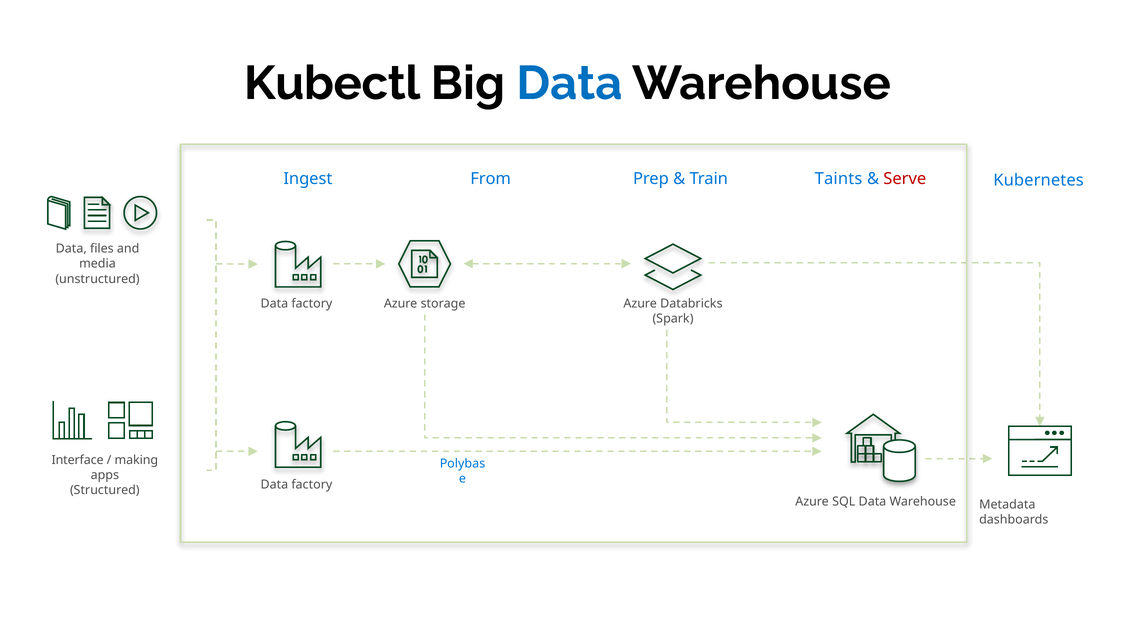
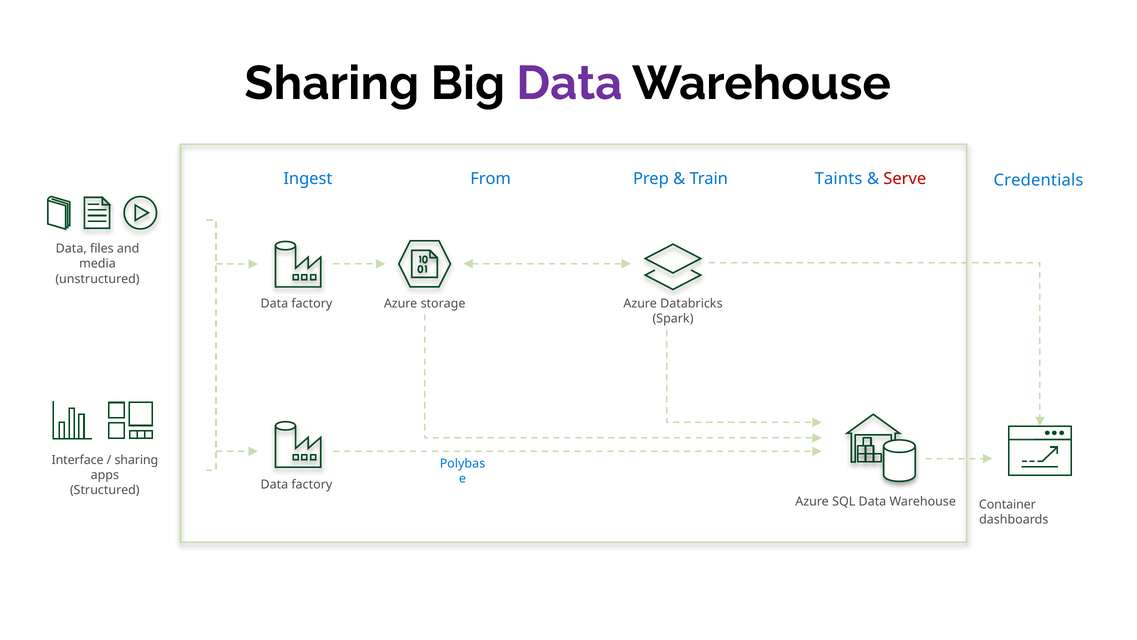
Kubectl: Kubectl -> Sharing (332, 83)
Data colour: blue -> purple (569, 83)
Kubernetes: Kubernetes -> Credentials (1038, 180)
making: making -> sharing (136, 460)
Metadata: Metadata -> Container (1007, 504)
